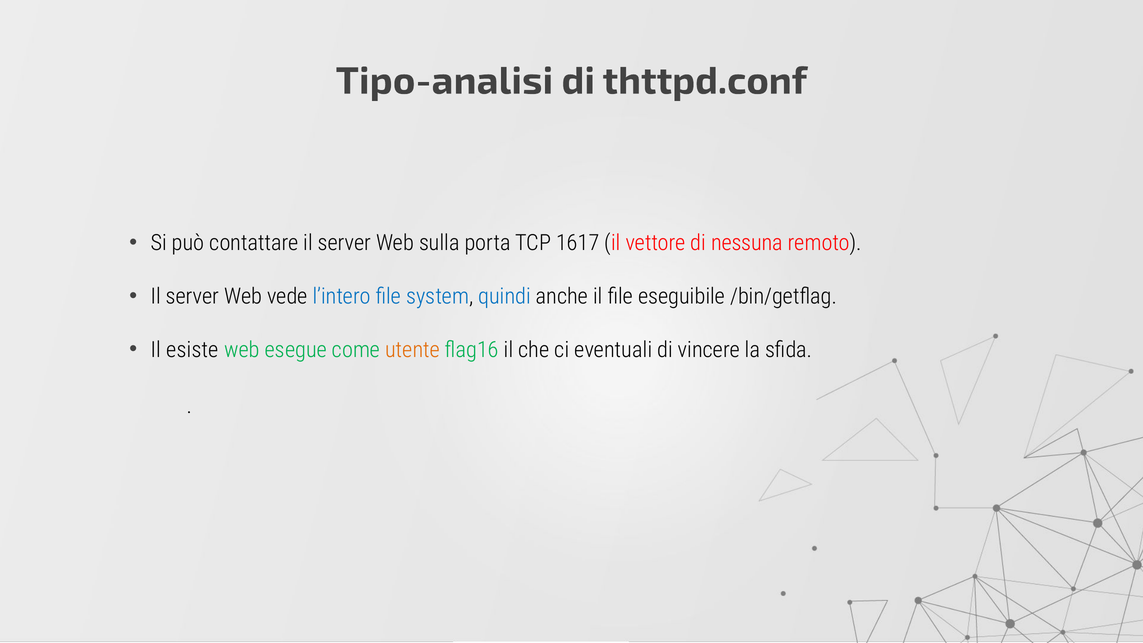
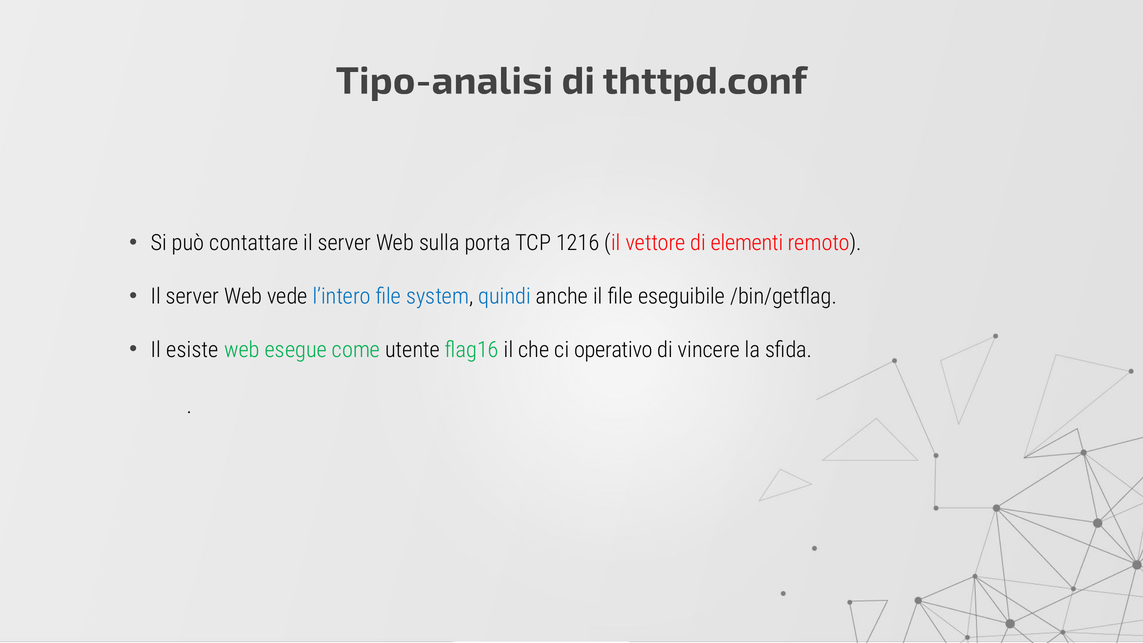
1617: 1617 -> 1216 (578, 243)
nessuna: nessuna -> elementi (747, 243)
utente colour: orange -> black (413, 350)
eventuali: eventuali -> operativo (613, 350)
